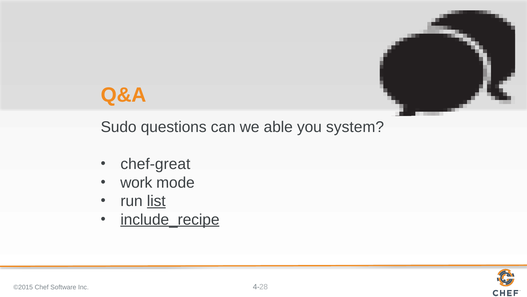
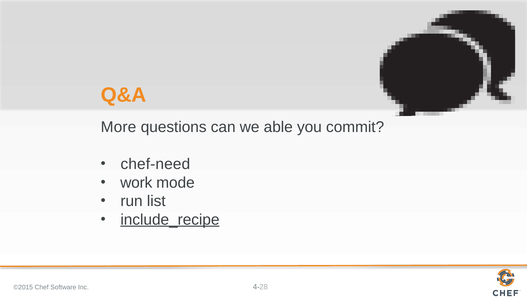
Sudo: Sudo -> More (119, 127)
system: system -> commit (355, 127)
chef-great: chef-great -> chef-need (155, 164)
list underline: present -> none (156, 201)
